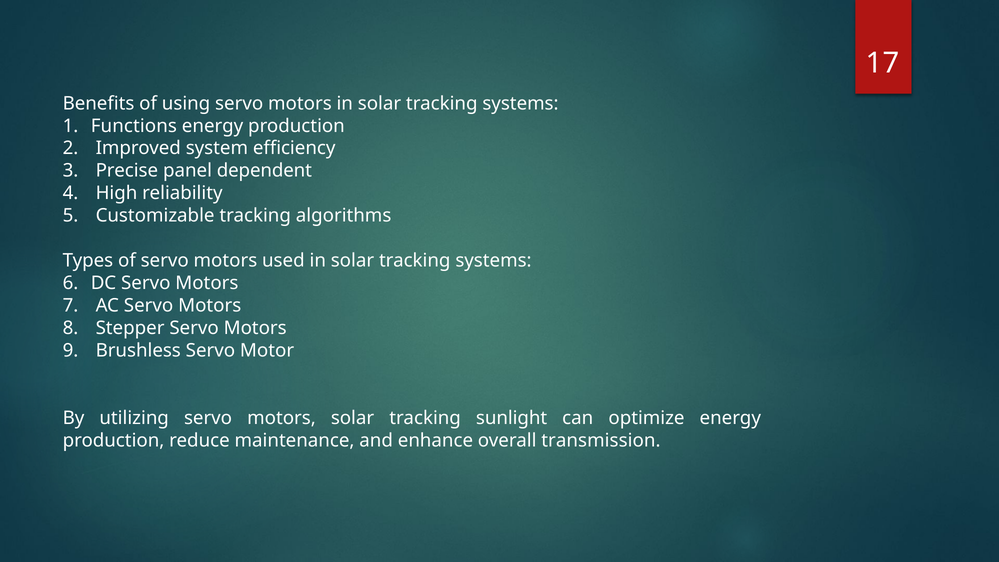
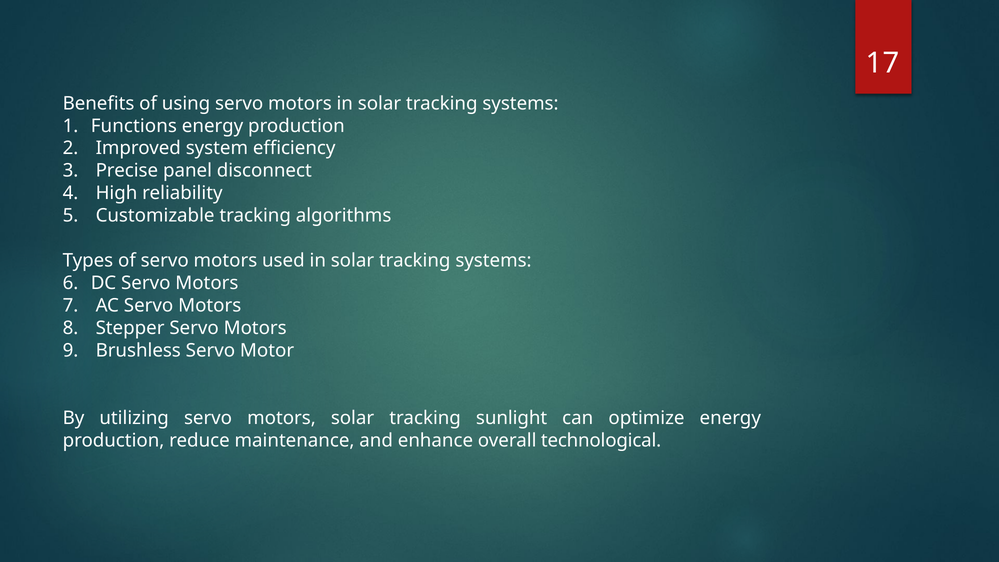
dependent: dependent -> disconnect (264, 171)
transmission: transmission -> technological (601, 441)
